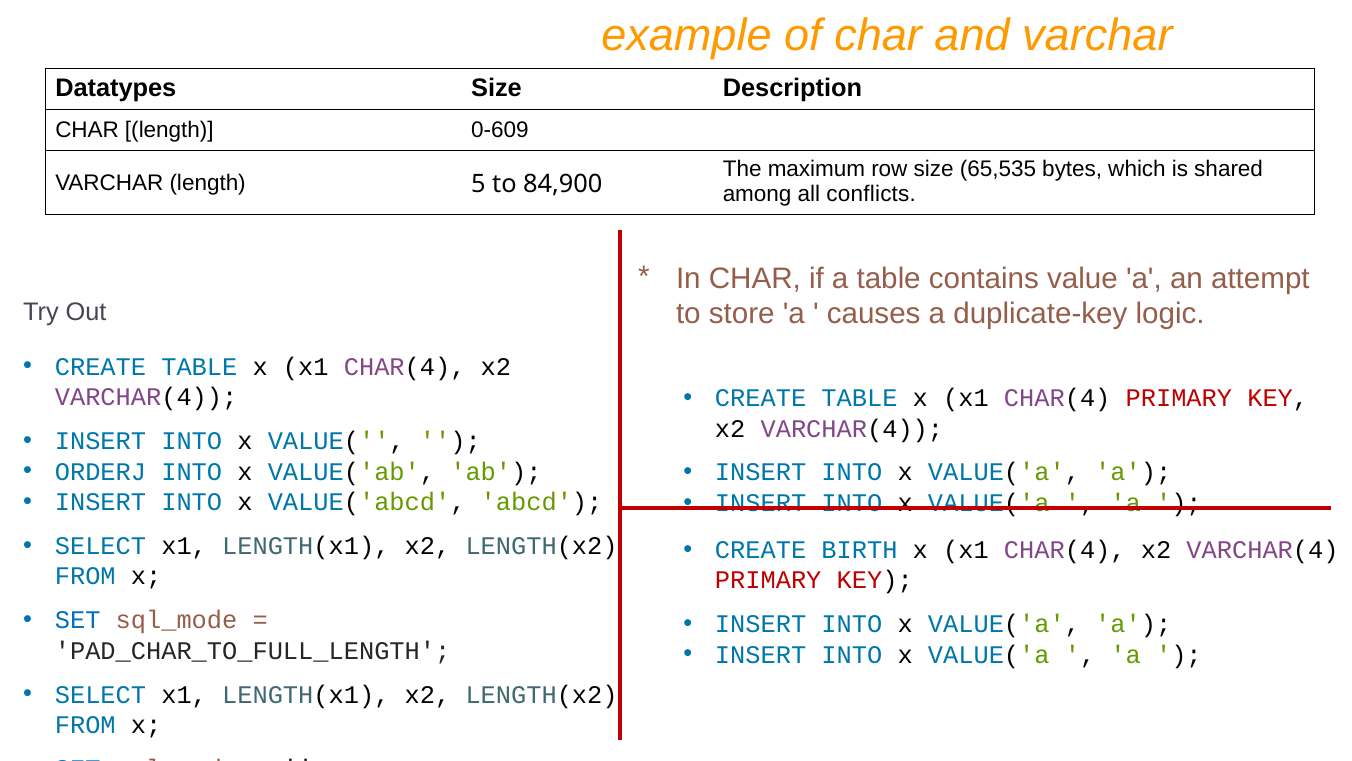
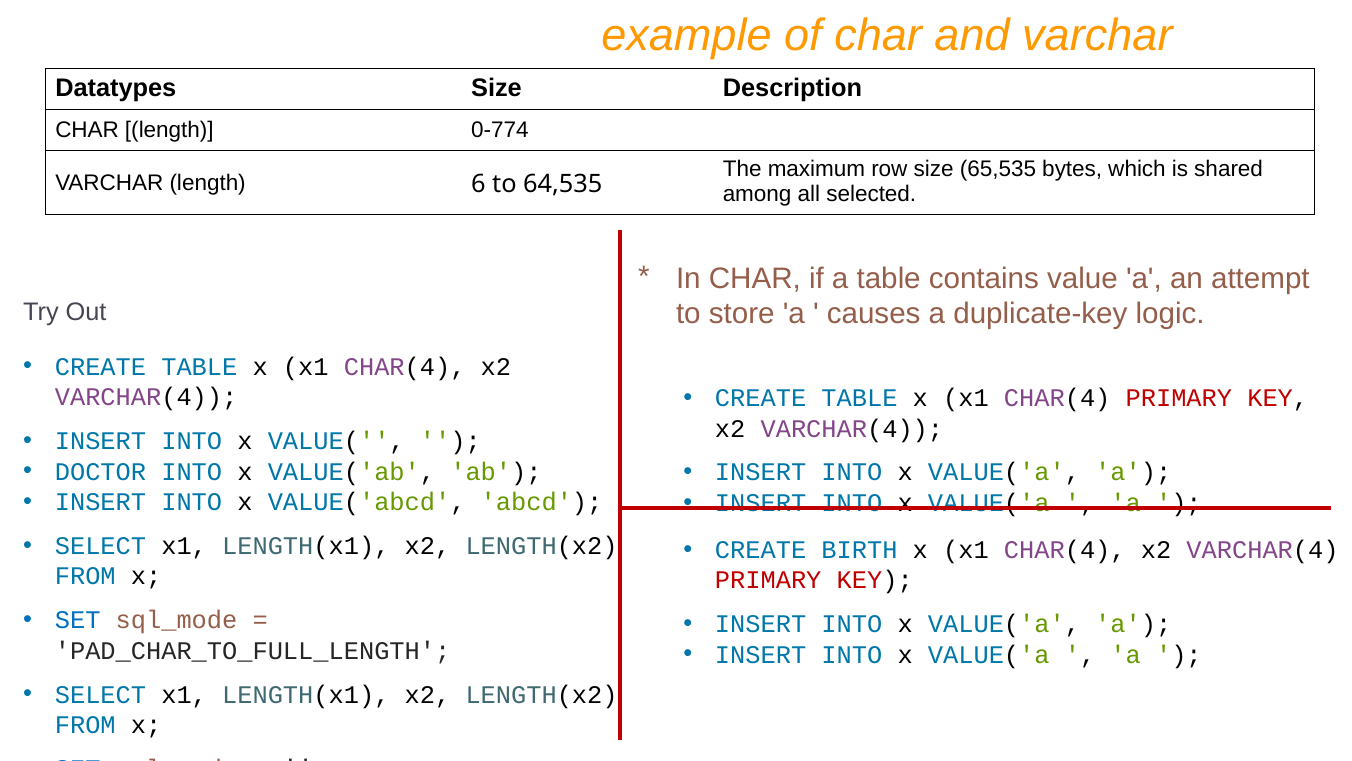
0-609: 0-609 -> 0-774 (500, 130)
5: 5 -> 6 (478, 184)
84,900: 84,900 -> 64,535 (563, 184)
conflicts: conflicts -> selected (871, 193)
ORDERJ: ORDERJ -> DOCTOR (100, 471)
